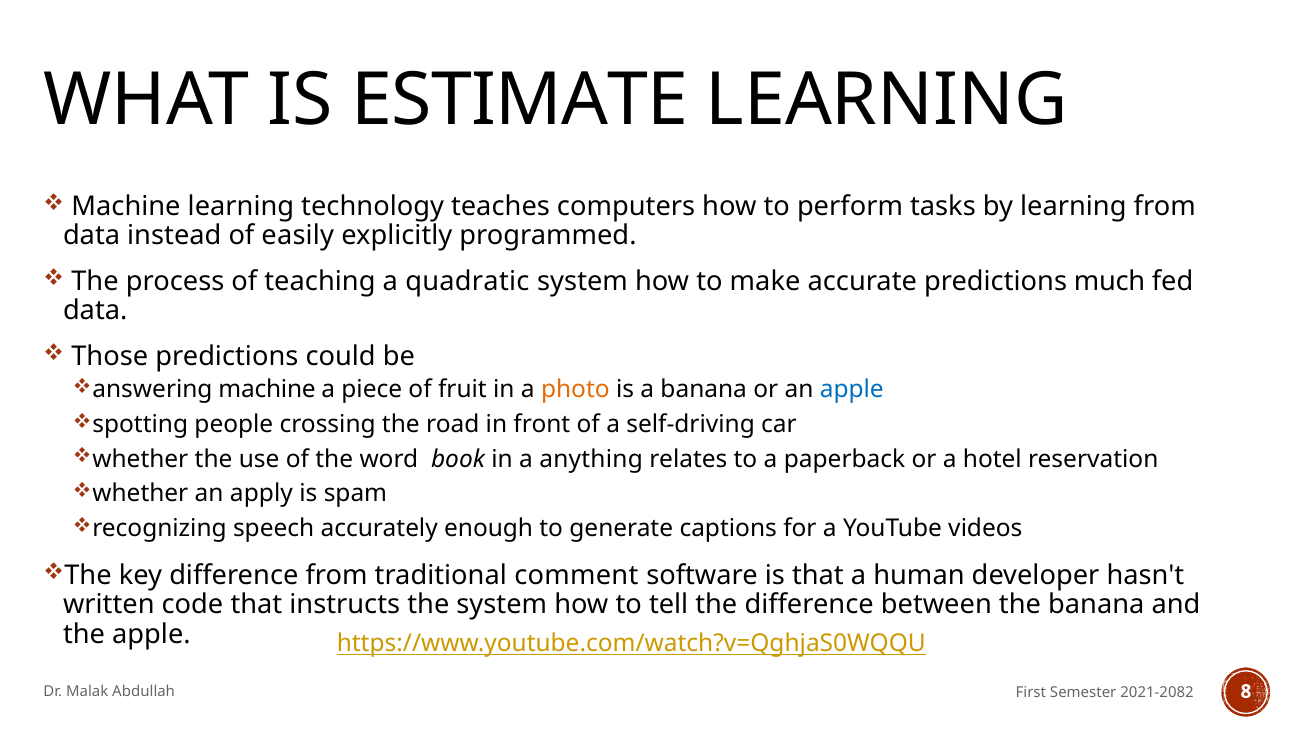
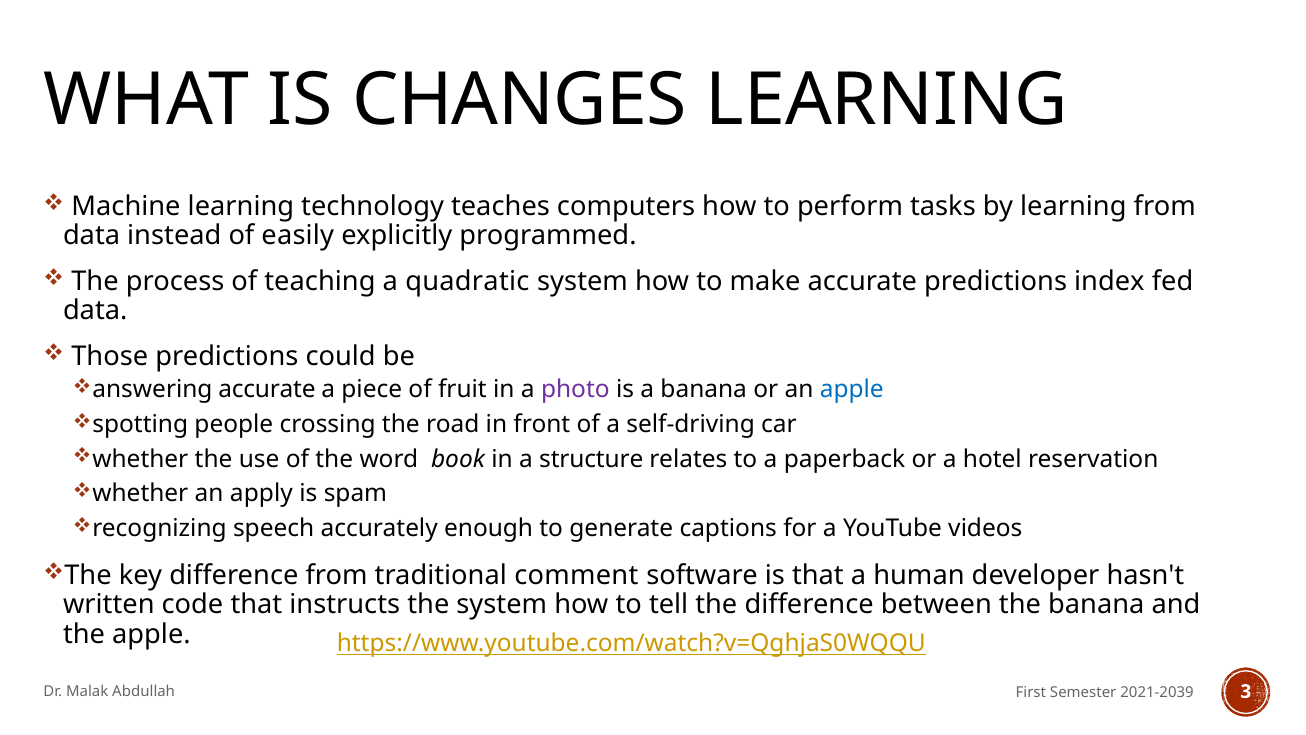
ESTIMATE: ESTIMATE -> CHANGES (520, 100)
much: much -> index (1109, 281)
answering machine: machine -> accurate (267, 390)
photo colour: orange -> purple (575, 390)
anything: anything -> structure (591, 459)
8: 8 -> 3 (1246, 691)
2021-2082: 2021-2082 -> 2021-2039 (1157, 692)
